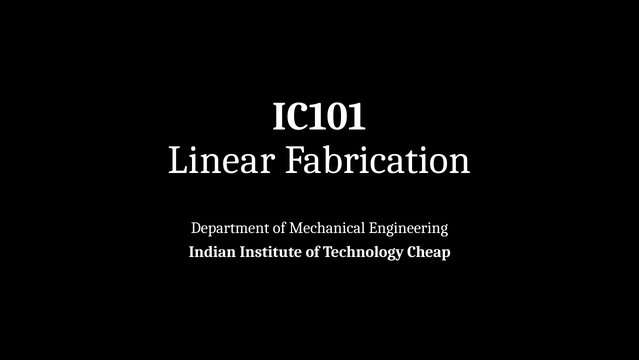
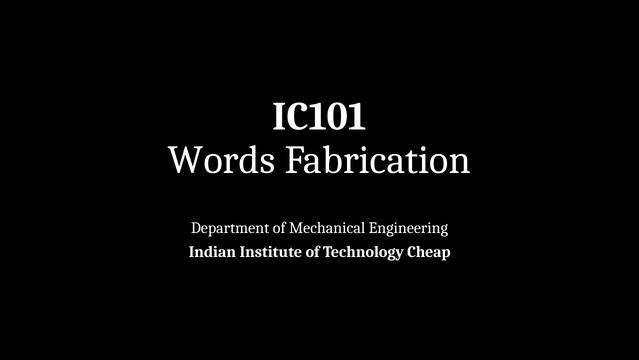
Linear: Linear -> Words (222, 160)
